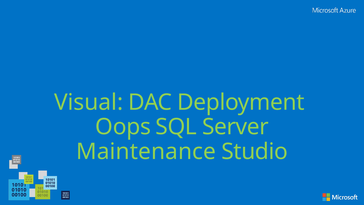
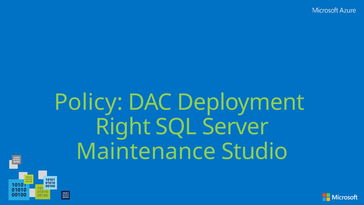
Visual: Visual -> Policy (88, 102)
Oops: Oops -> Right (123, 127)
